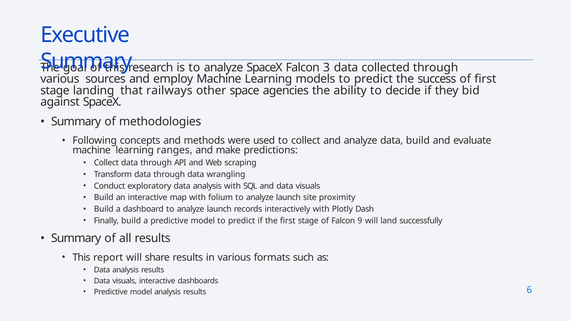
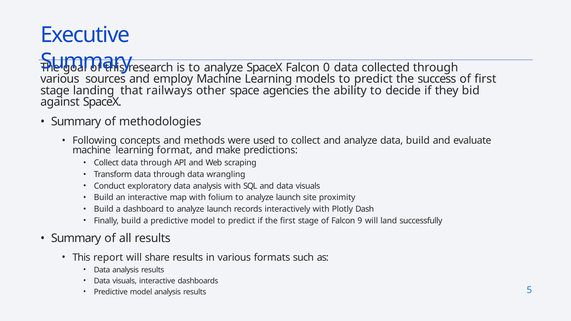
3: 3 -> 0 (326, 68)
ranges: ranges -> format (175, 150)
6: 6 -> 5 (529, 290)
